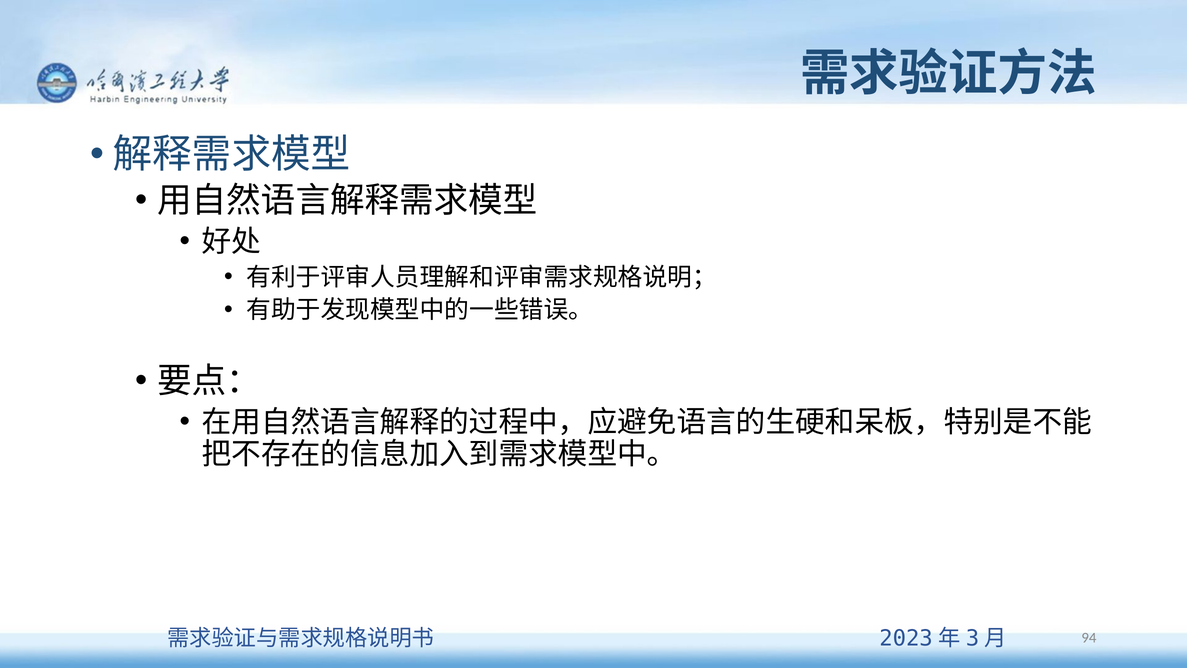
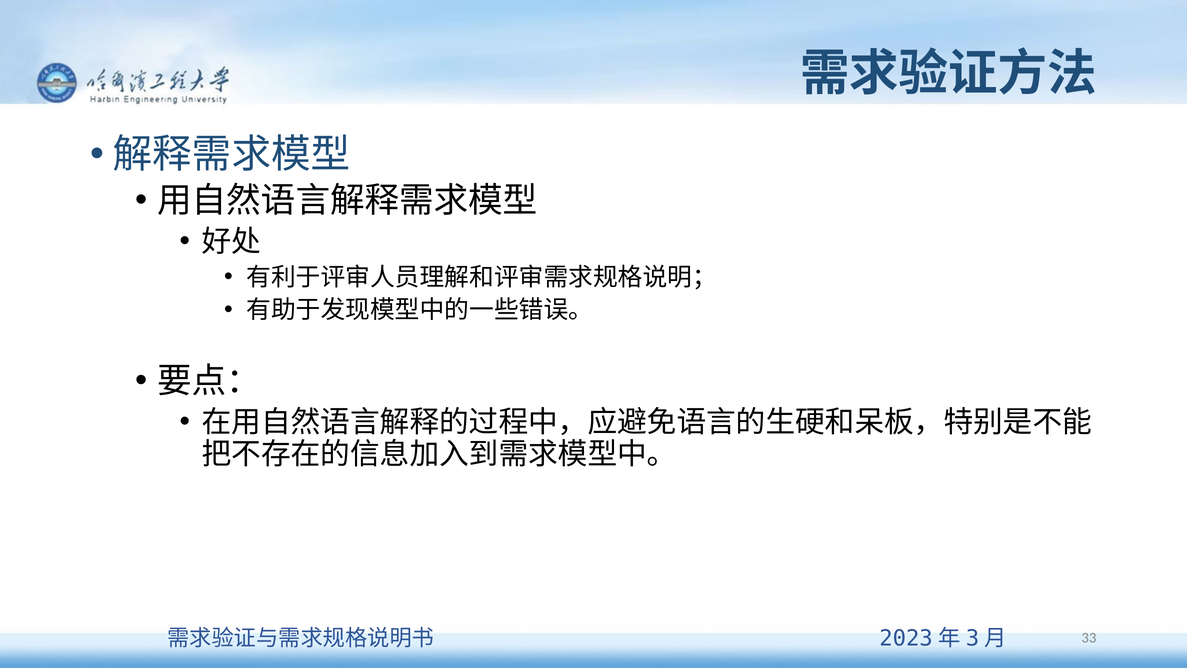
94: 94 -> 33 (1089, 637)
